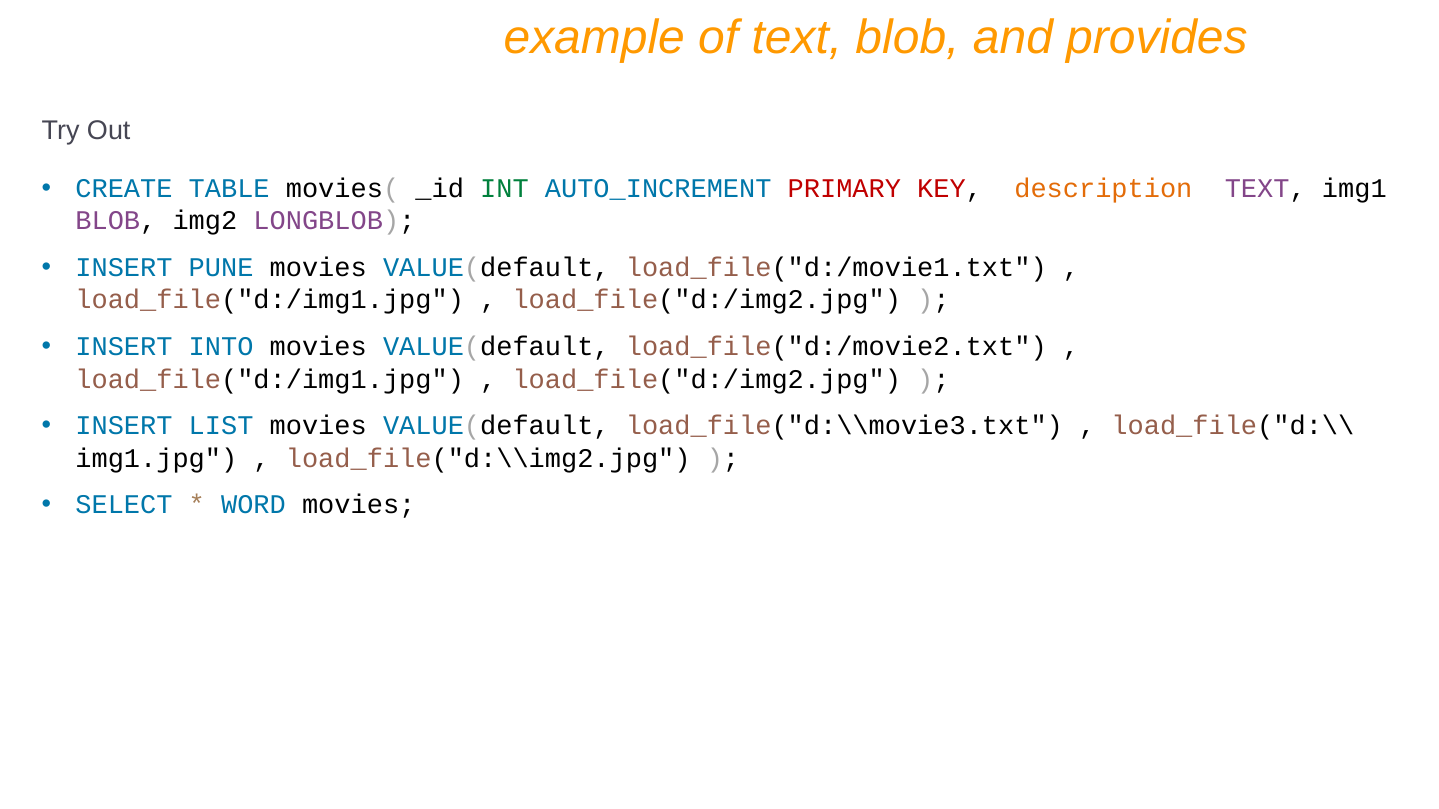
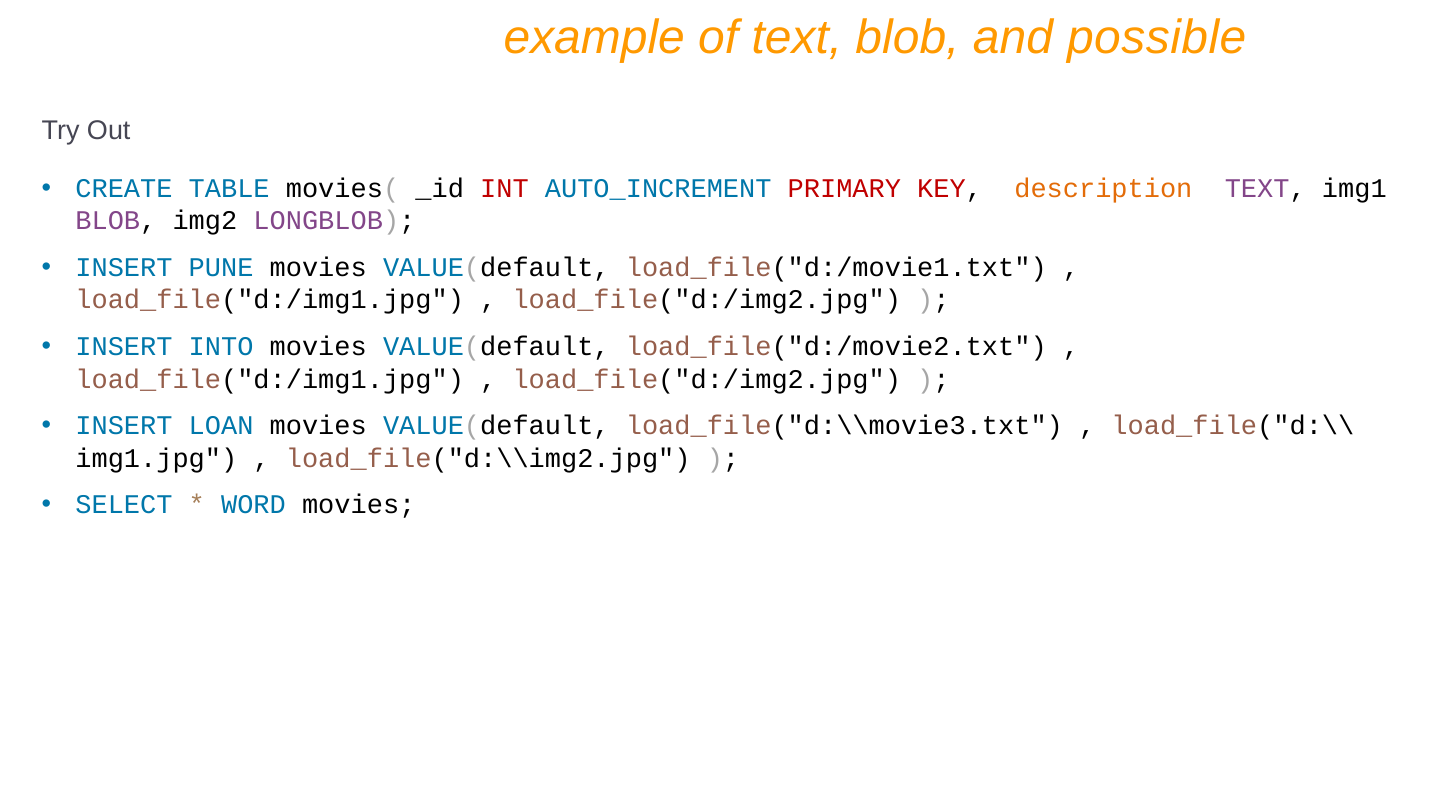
provides: provides -> possible (1157, 37)
INT colour: green -> red (504, 189)
LIST: LIST -> LOAN (221, 426)
